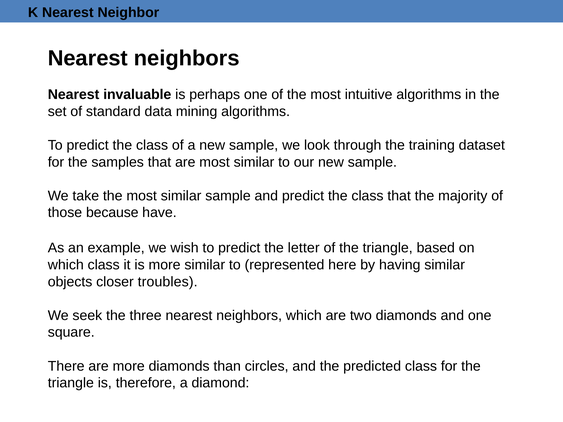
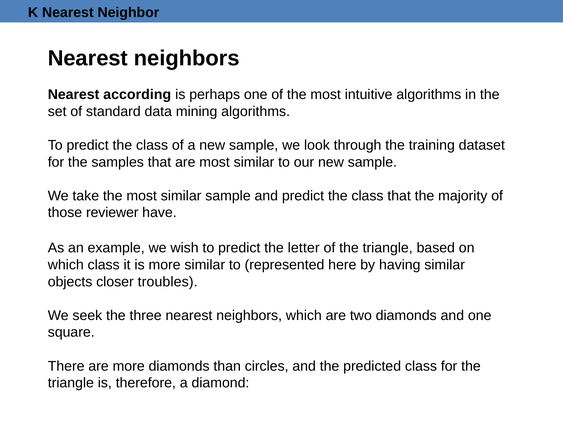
invaluable: invaluable -> according (137, 95)
because: because -> reviewer (112, 213)
